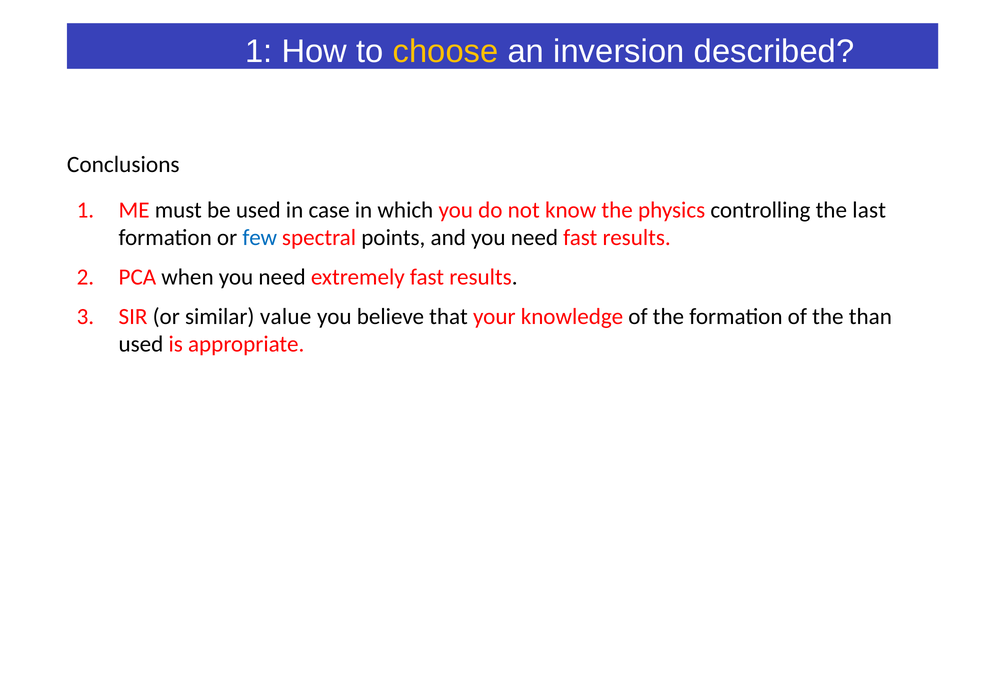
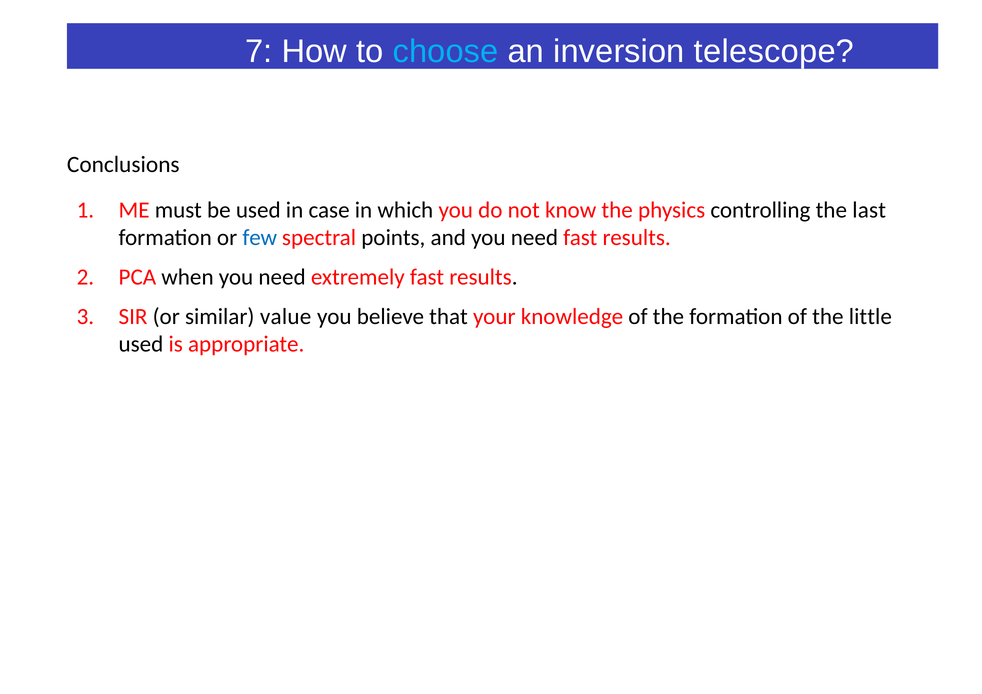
1: 1 -> 7 (259, 52)
choose colour: yellow -> light blue (446, 52)
described: described -> telescope (774, 52)
than: than -> little (870, 316)
